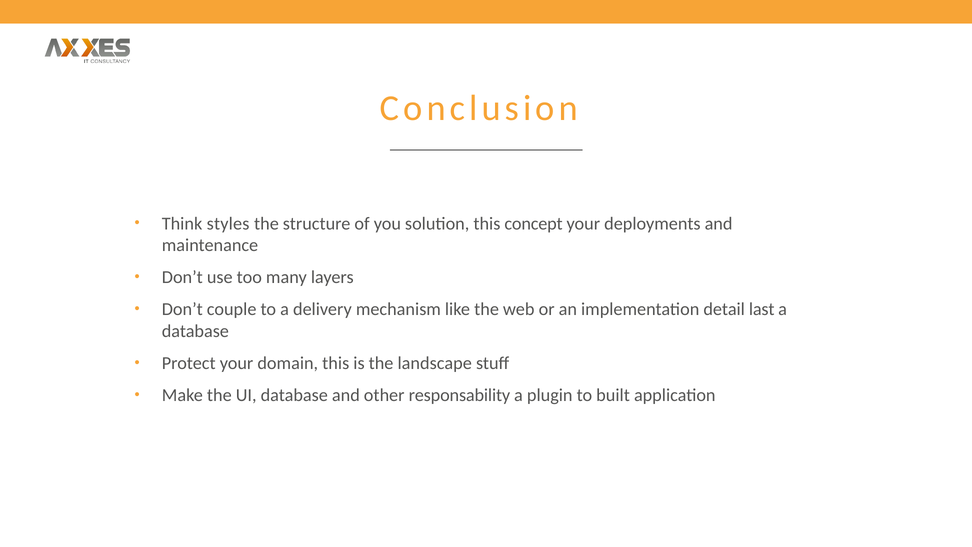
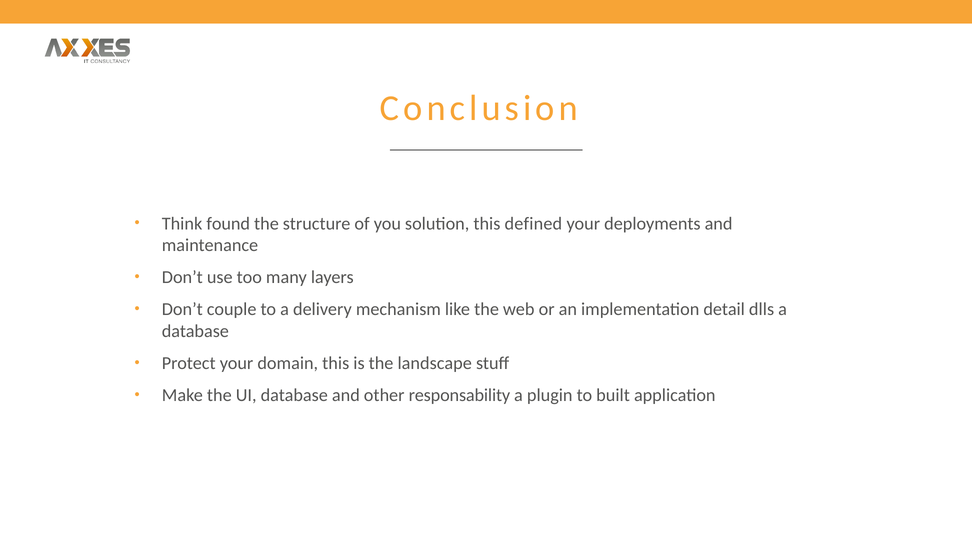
styles: styles -> found (228, 223)
concept: concept -> defined (533, 223)
last: last -> dlls (762, 309)
